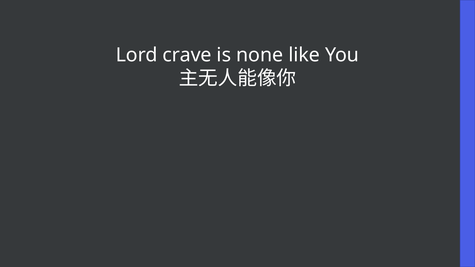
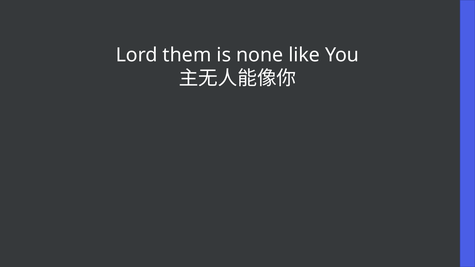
crave: crave -> them (187, 55)
